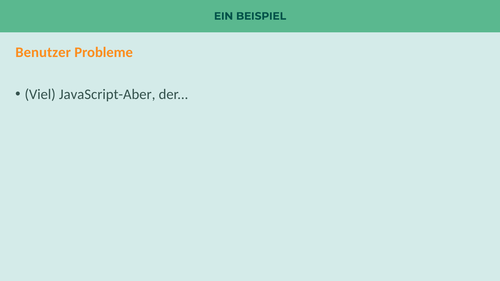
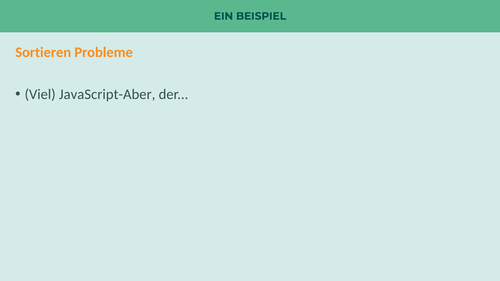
Benutzer: Benutzer -> Sortieren (43, 52)
